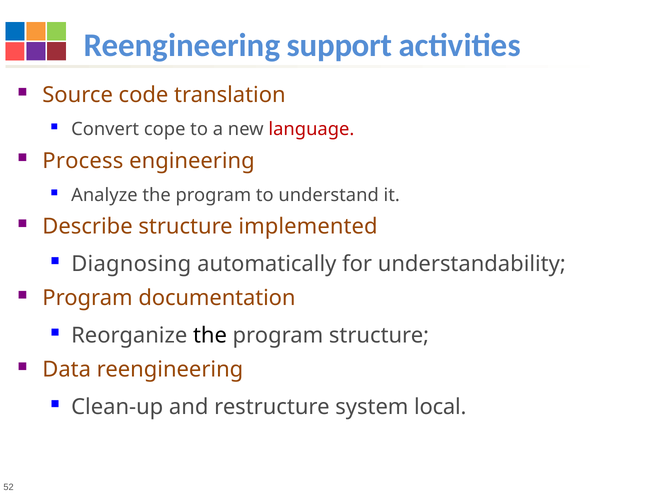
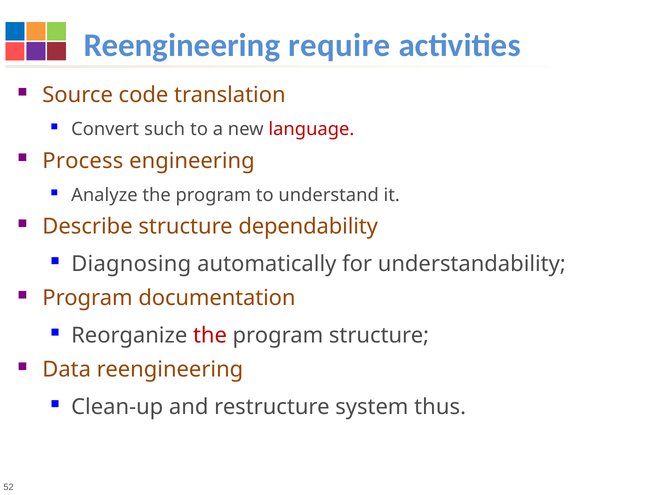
support: support -> require (339, 45)
cope: cope -> such (165, 129)
implemented: implemented -> dependability (308, 227)
the colour: black -> red (210, 336)
local: local -> thus (440, 407)
